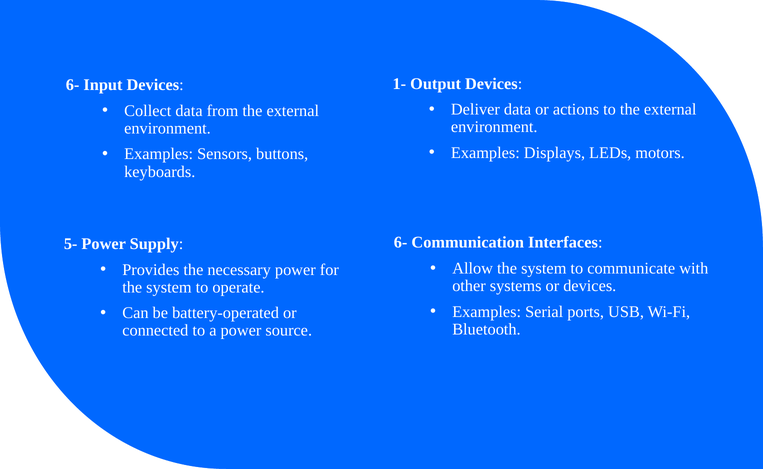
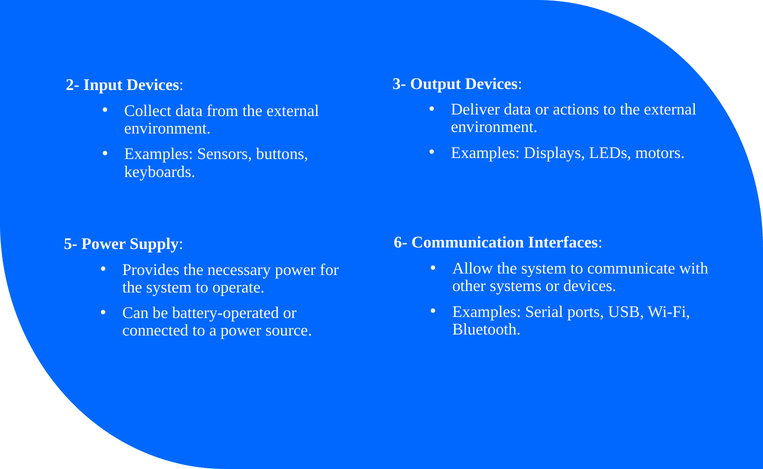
1-: 1- -> 3- (399, 84)
6-: 6- -> 2- (73, 85)
